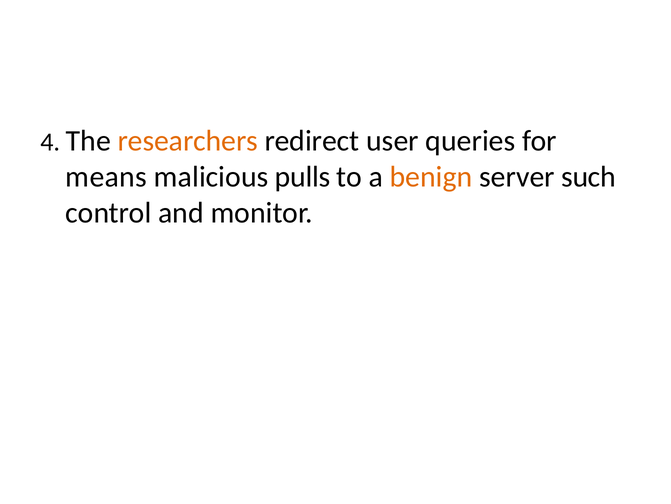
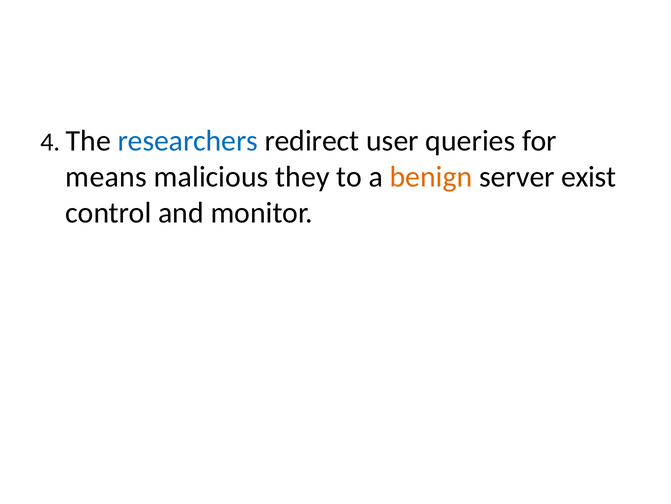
researchers colour: orange -> blue (188, 141)
pulls: pulls -> they (302, 177)
such: such -> exist (589, 177)
